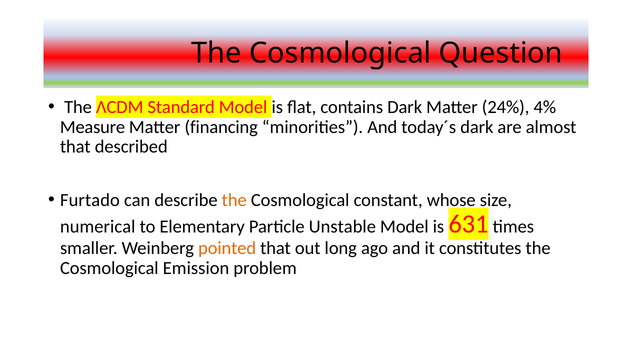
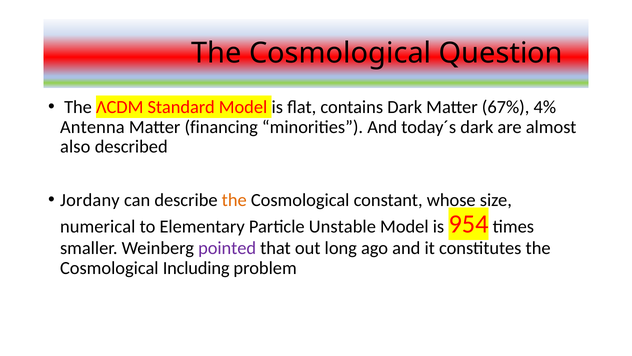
24%: 24% -> 67% (506, 107)
Measure: Measure -> Antenna (92, 127)
that: that -> also (75, 147)
Furtado: Furtado -> Jordany (90, 200)
631: 631 -> 954 (469, 224)
pointed colour: orange -> purple (227, 248)
Emission: Emission -> Including (196, 268)
